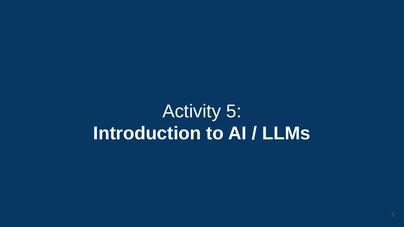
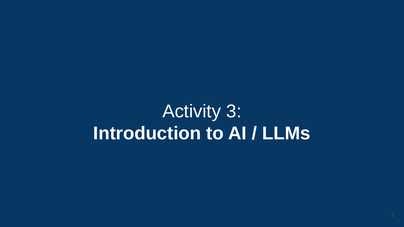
Activity 5: 5 -> 3 (234, 111)
